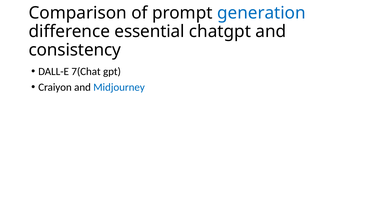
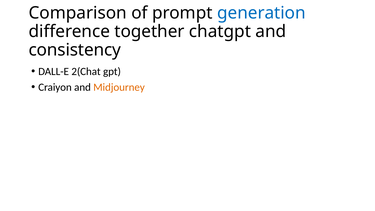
essential: essential -> together (149, 31)
7(Chat: 7(Chat -> 2(Chat (86, 71)
Midjourney colour: blue -> orange (119, 87)
